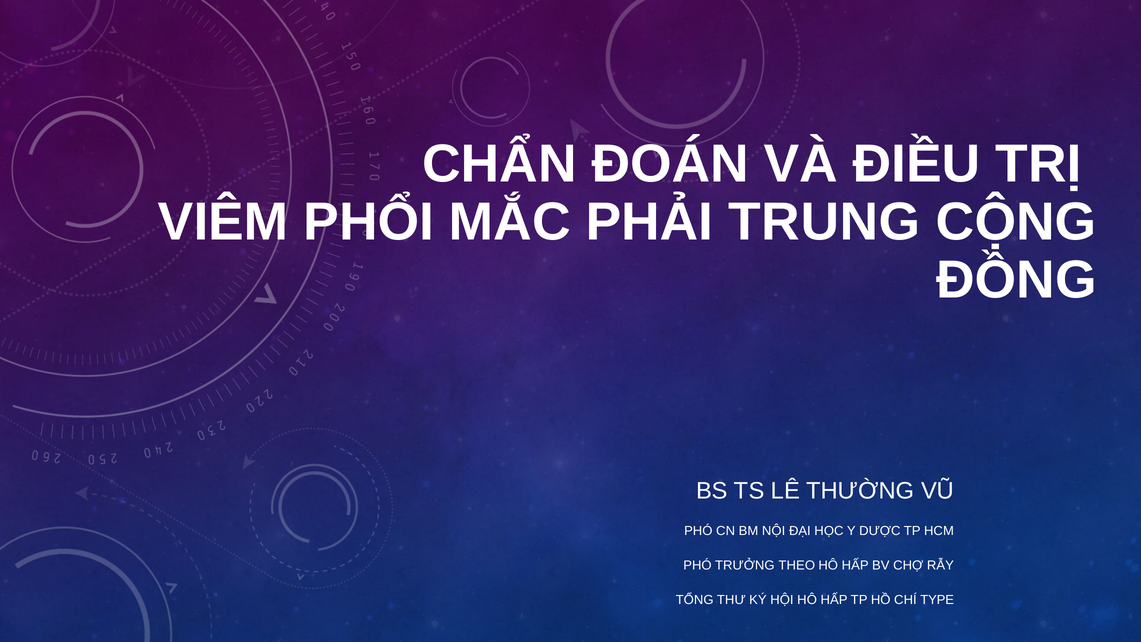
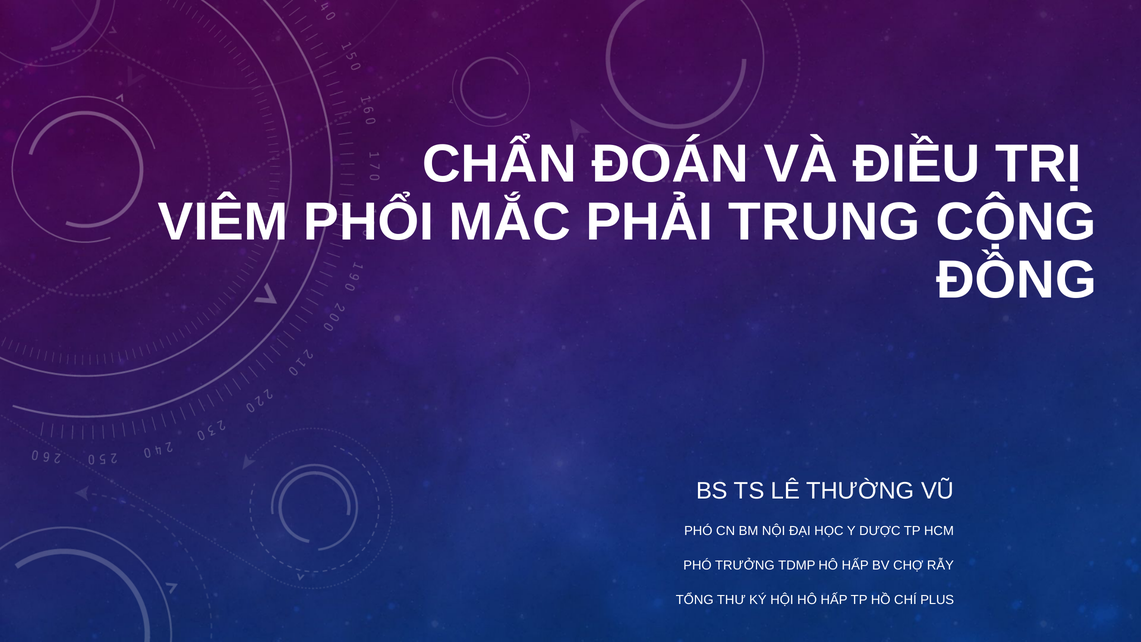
THEO: THEO -> TDMP (797, 565)
TYPE: TYPE -> PLUS (937, 600)
